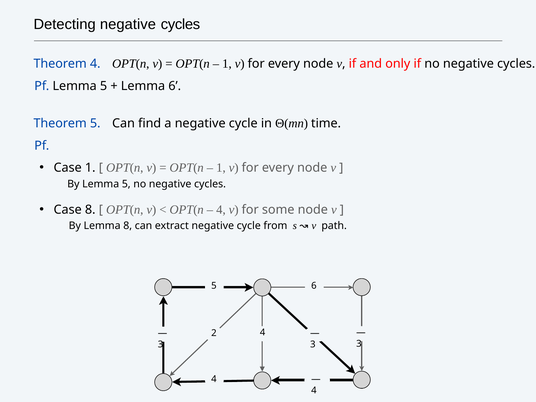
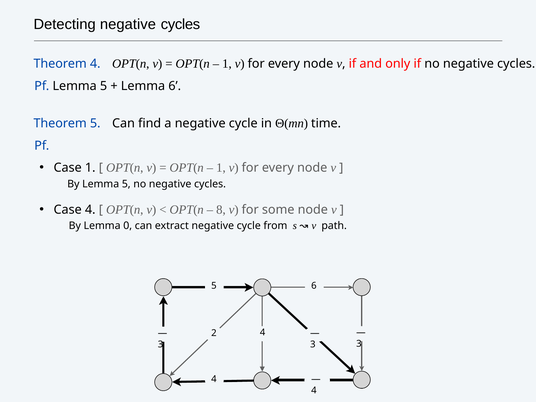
Case 8: 8 -> 4 (90, 210)
4: 4 -> 8 (221, 210)
Lemma 8: 8 -> 0 (128, 226)
